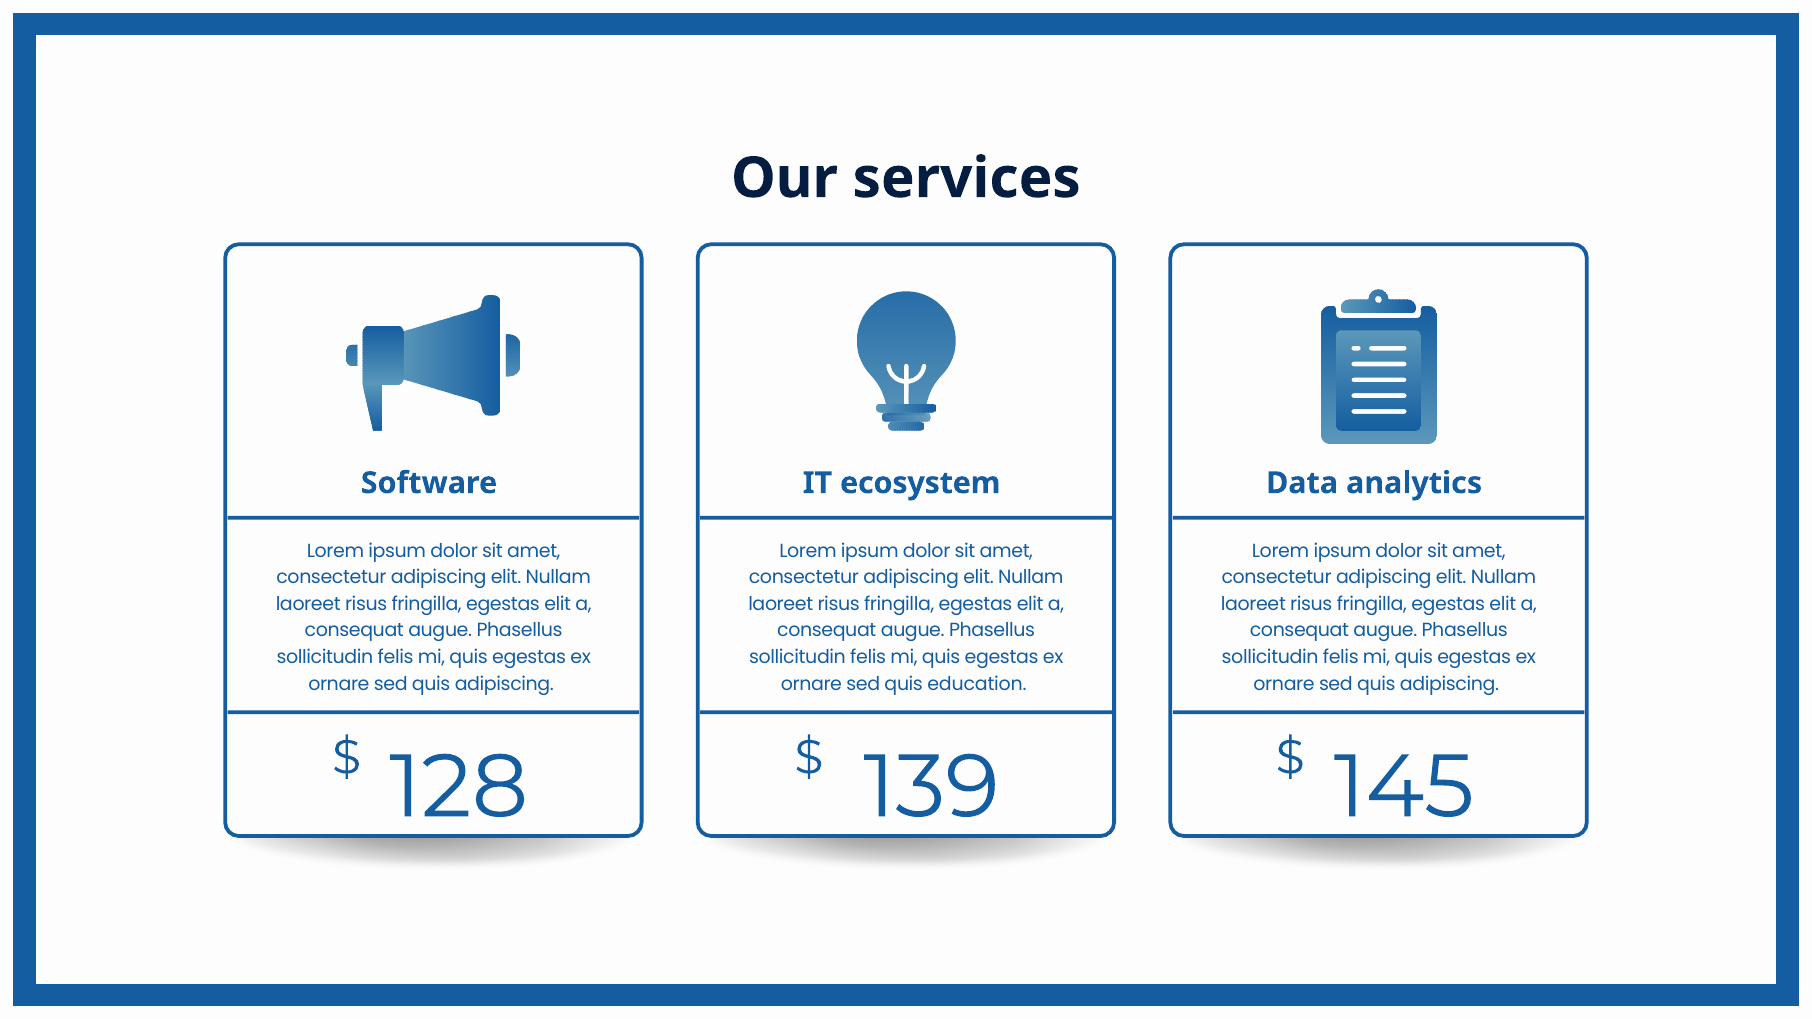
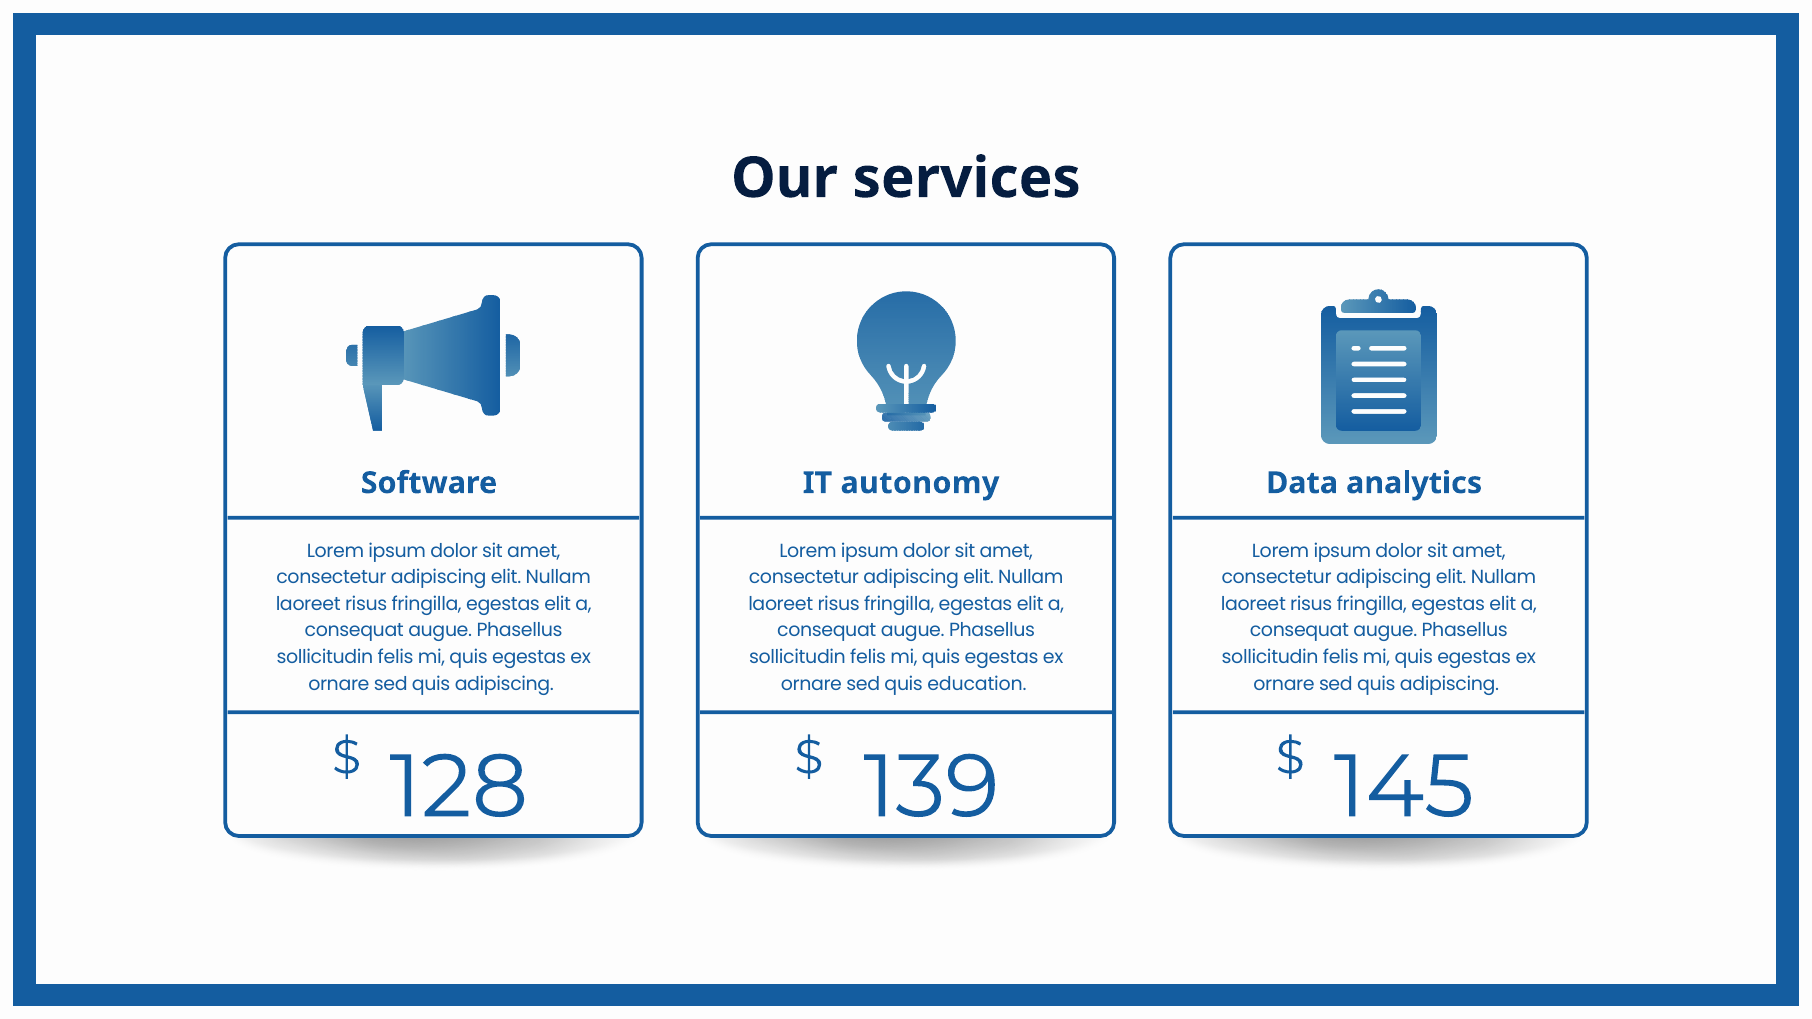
ecosystem: ecosystem -> autonomy (920, 483)
